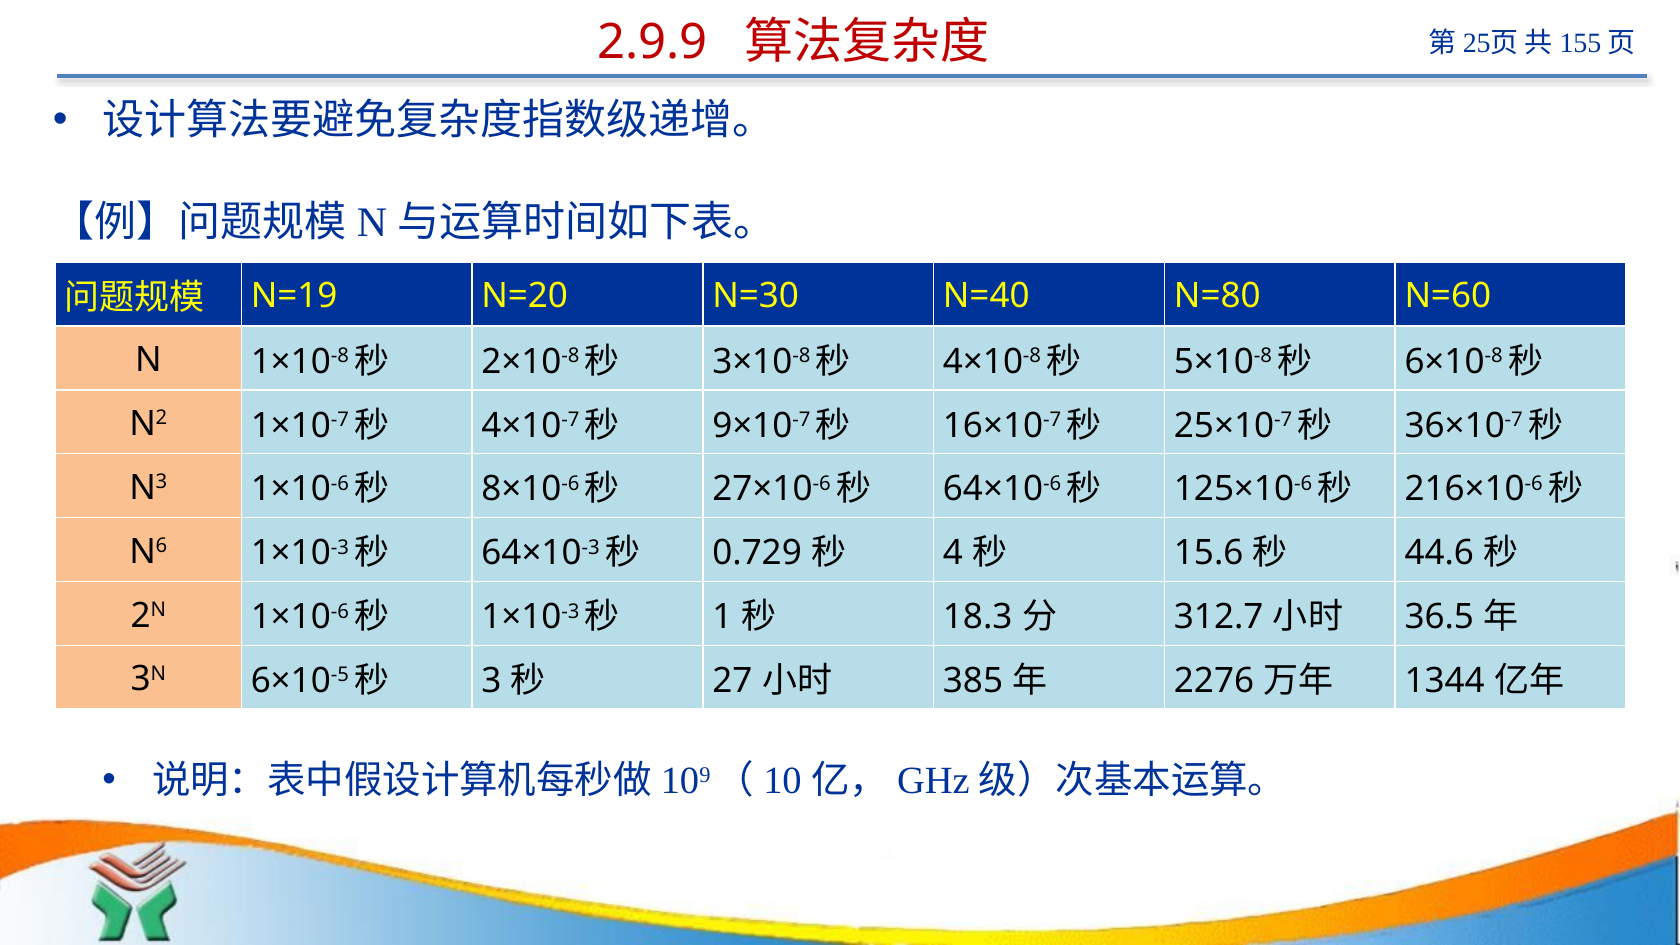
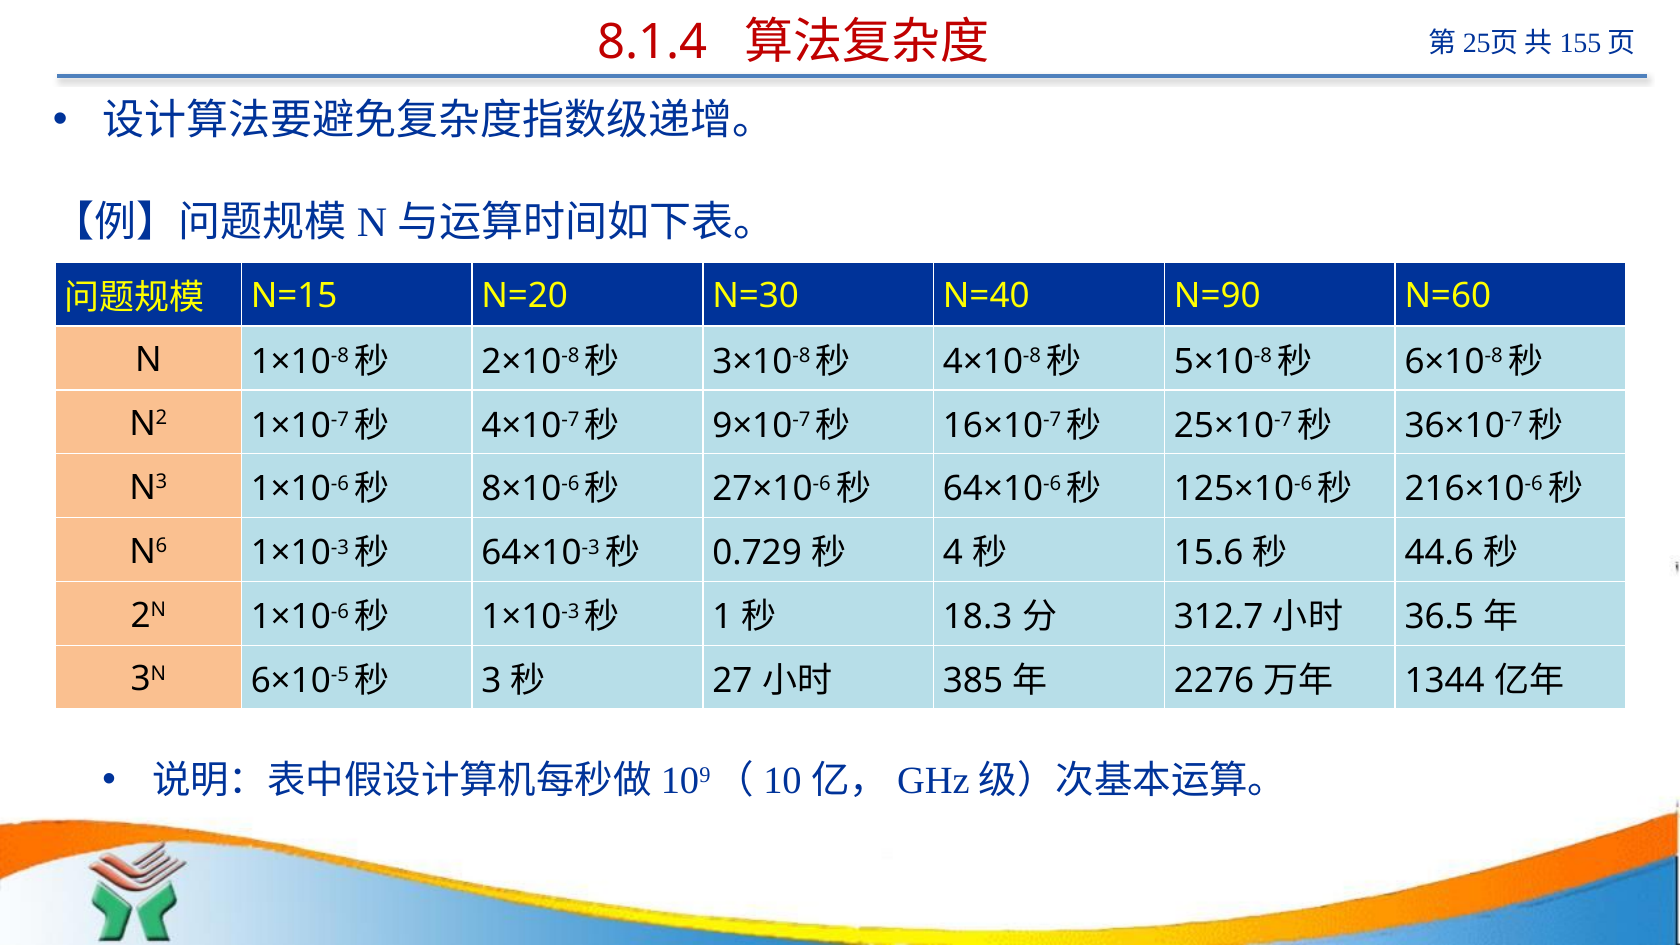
2.9.9: 2.9.9 -> 8.1.4 (652, 42)
N=19: N=19 -> N=15 (294, 296)
N=80: N=80 -> N=90 (1217, 296)
